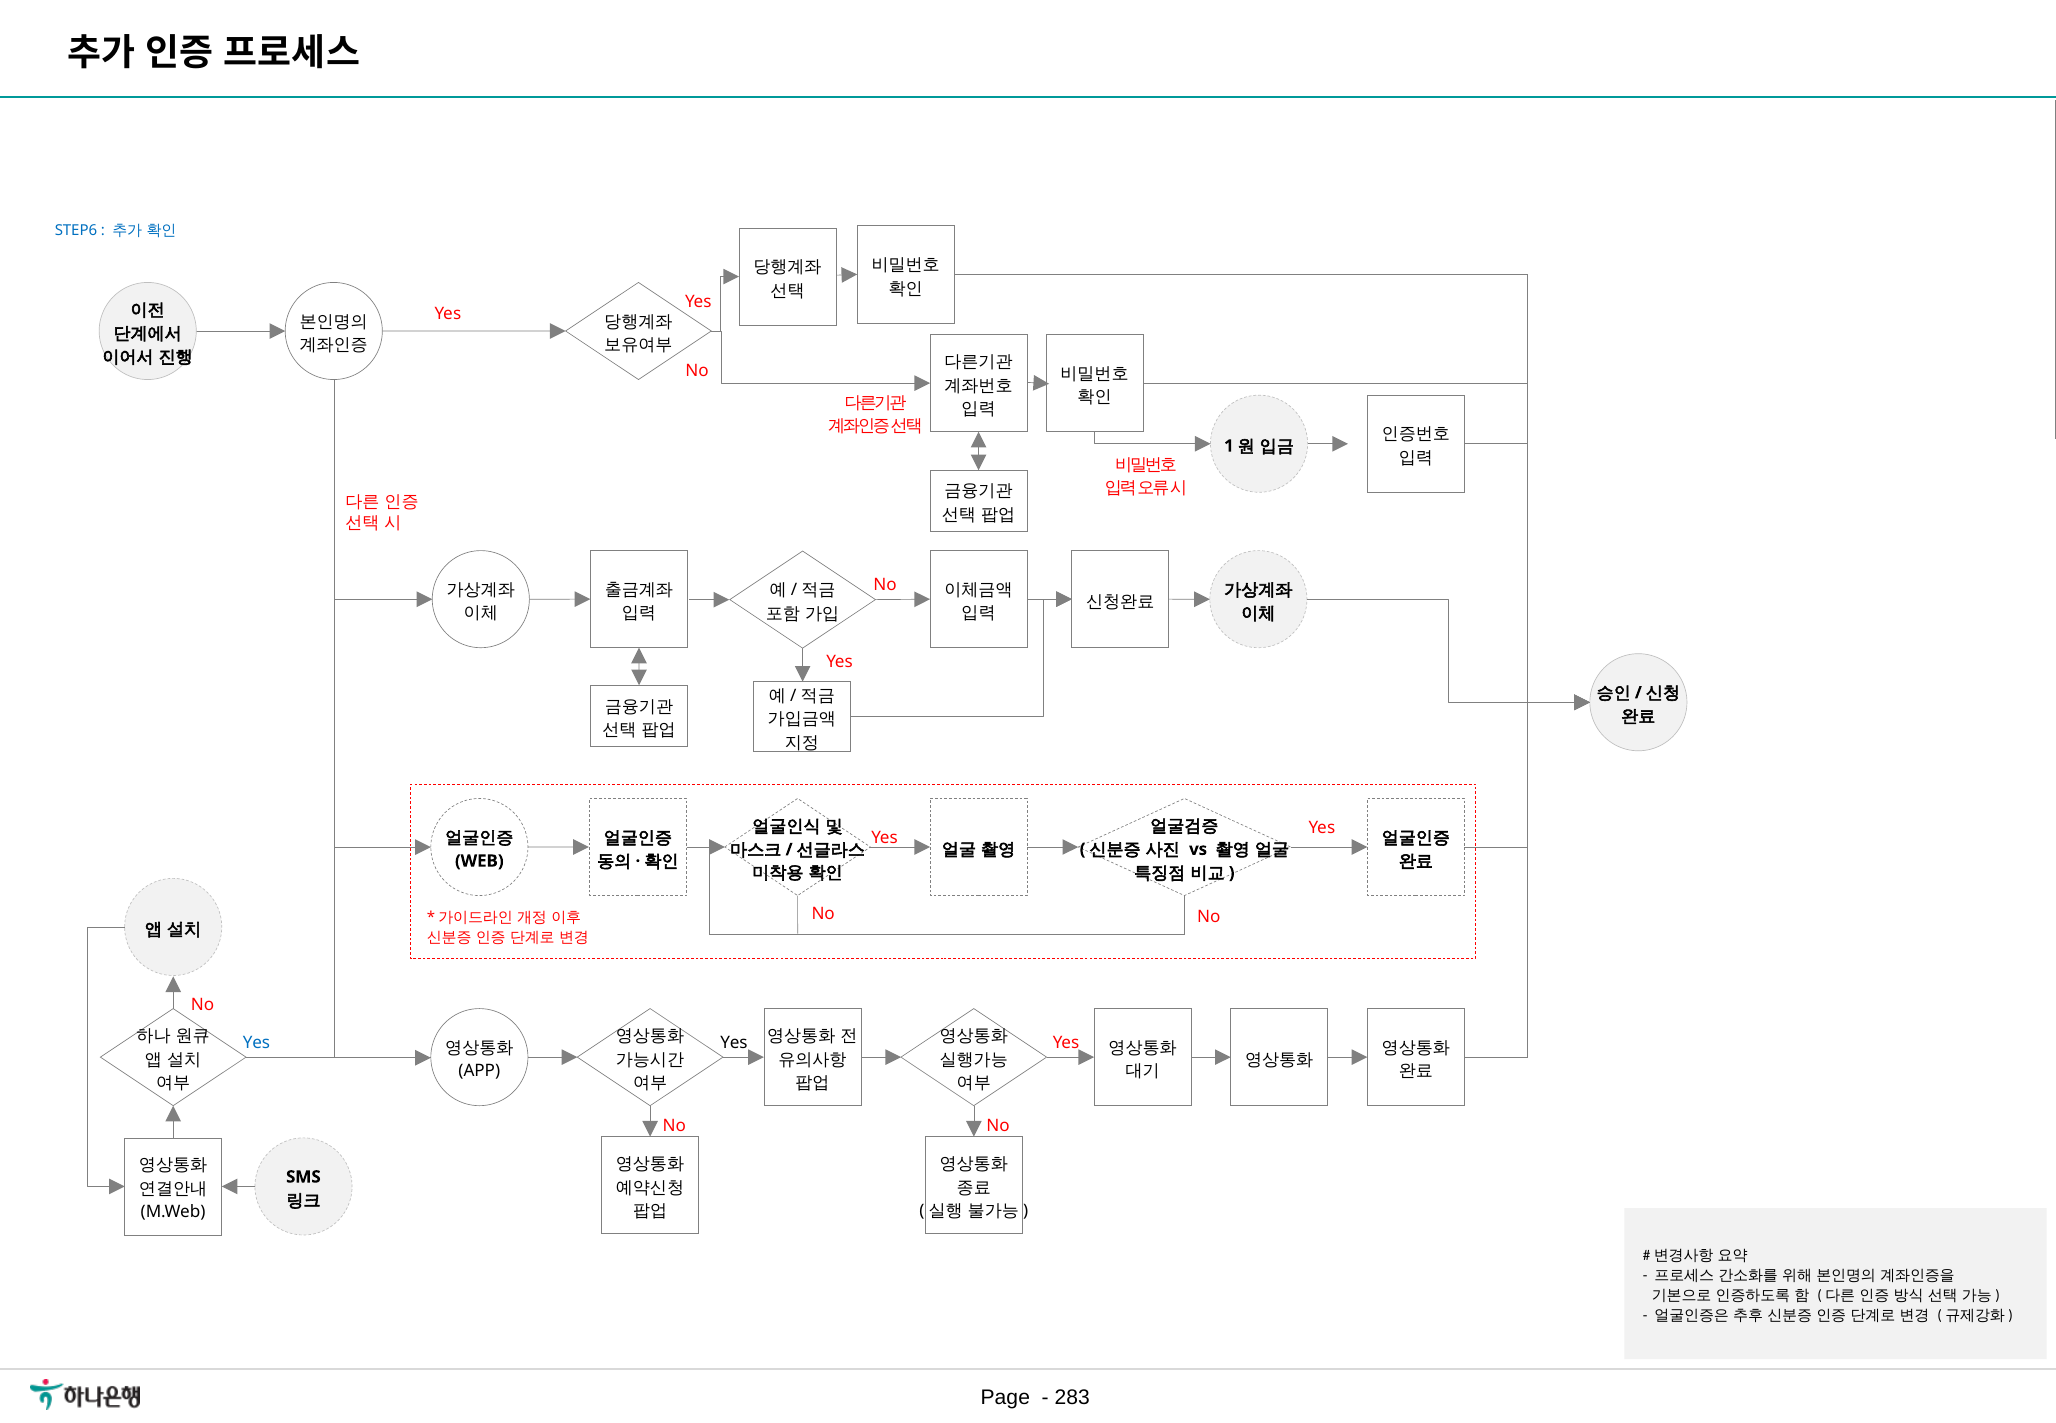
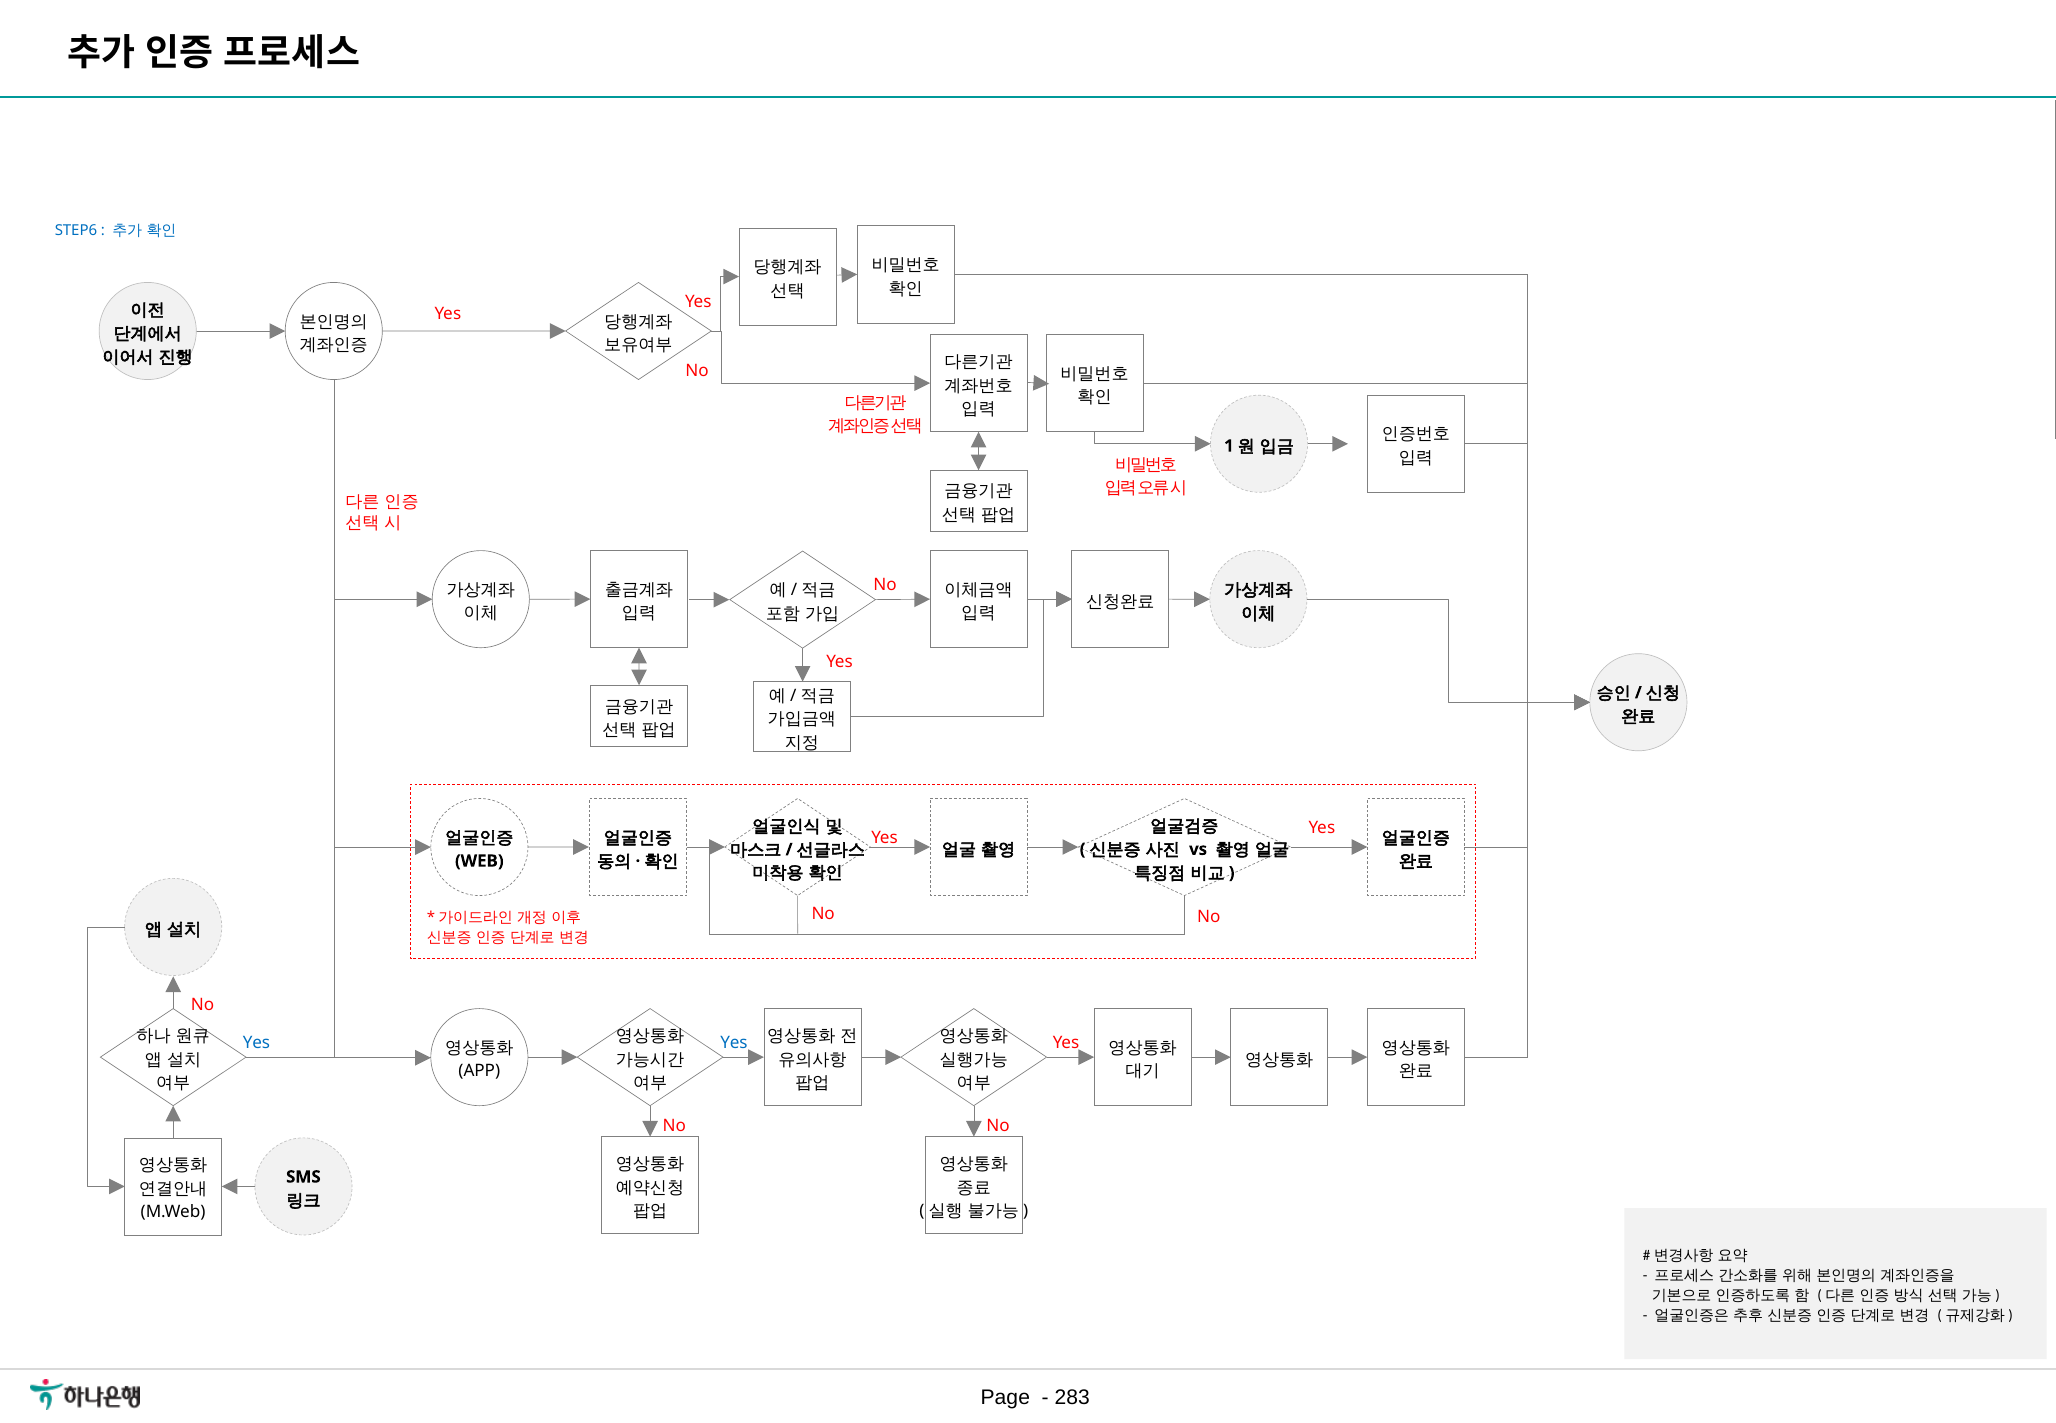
Yes colour: black -> blue (734, 1043)
